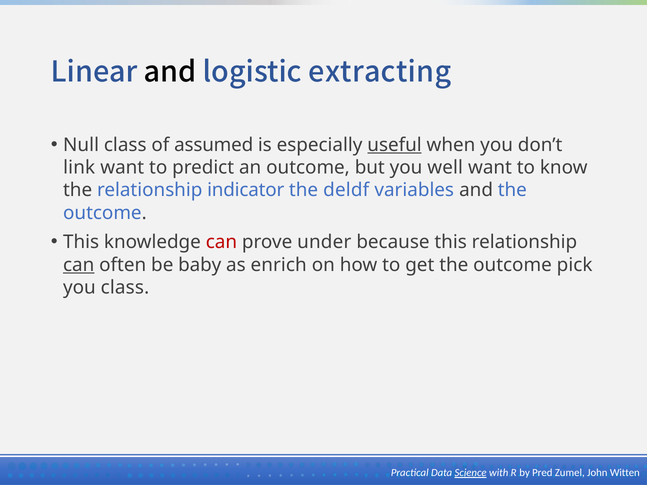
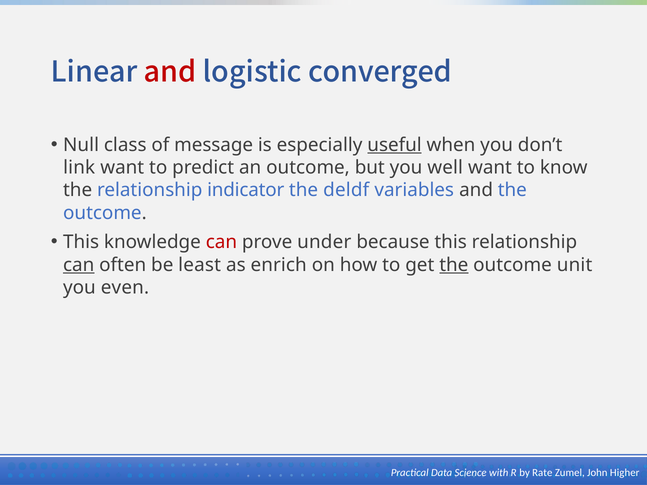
and colour: black -> red (170, 73)
extracting: extracting -> converged (380, 73)
assumed: assumed -> message (214, 145)
baby: baby -> least (200, 265)
the underline: none -> present (454, 265)
pick: pick -> unit (575, 265)
you class: class -> even (125, 288)
Science underline: present -> none (471, 473)
Pred: Pred -> Rate (542, 473)
Witten: Witten -> Higher (625, 473)
